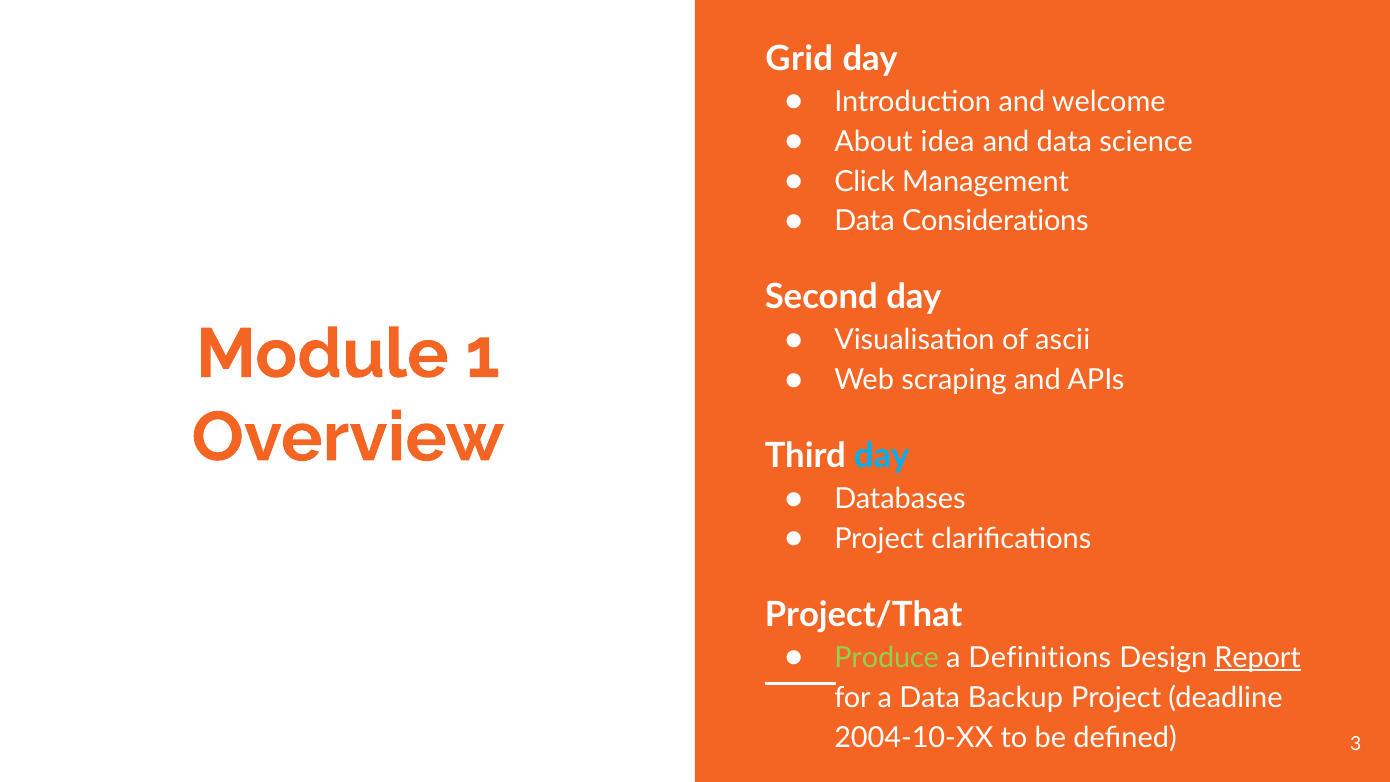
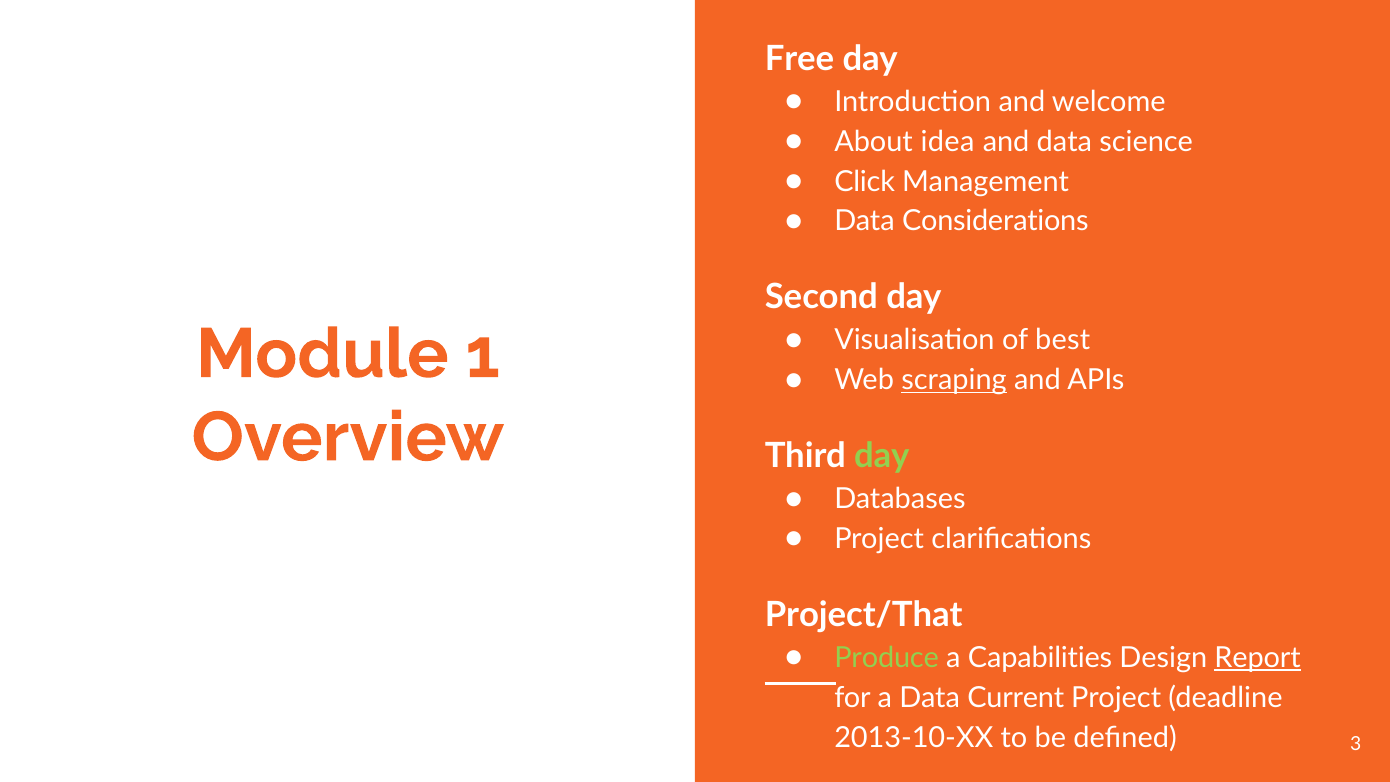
Grid: Grid -> Free (800, 59)
ascii: ascii -> best (1063, 340)
scraping underline: none -> present (954, 380)
day colour: light blue -> light green (882, 456)
Definitions: Definitions -> Capabilities (1040, 658)
Backup: Backup -> Current (1016, 697)
2004-10-XX: 2004-10-XX -> 2013-10-XX (914, 737)
